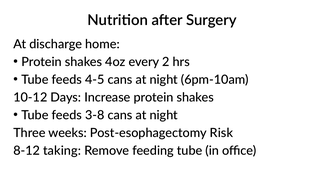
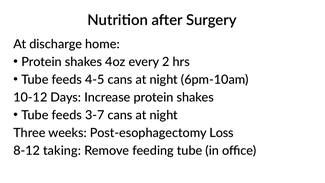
3-8: 3-8 -> 3-7 (95, 115)
Risk: Risk -> Loss (222, 133)
